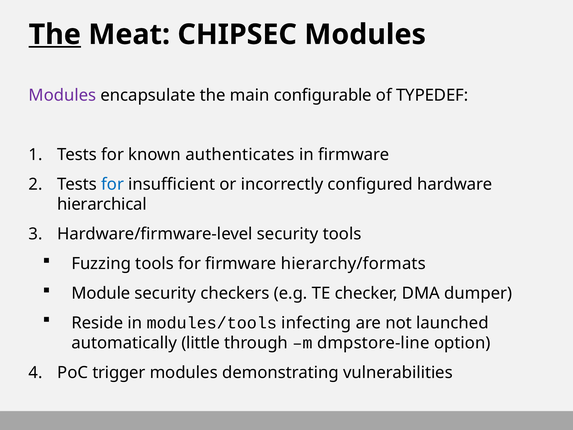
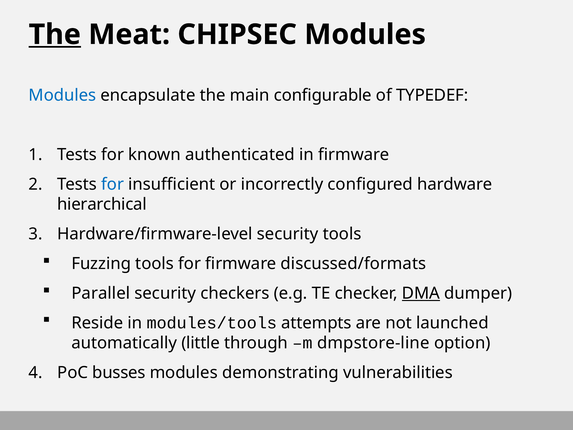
Modules colour: purple -> blue (62, 95)
authenticates: authenticates -> authenticated (240, 155)
hierarchy/formats: hierarchy/formats -> discussed/formats (353, 263)
Module: Module -> Parallel (101, 293)
DMA underline: none -> present (421, 293)
infecting: infecting -> attempts (316, 323)
trigger: trigger -> busses (119, 372)
